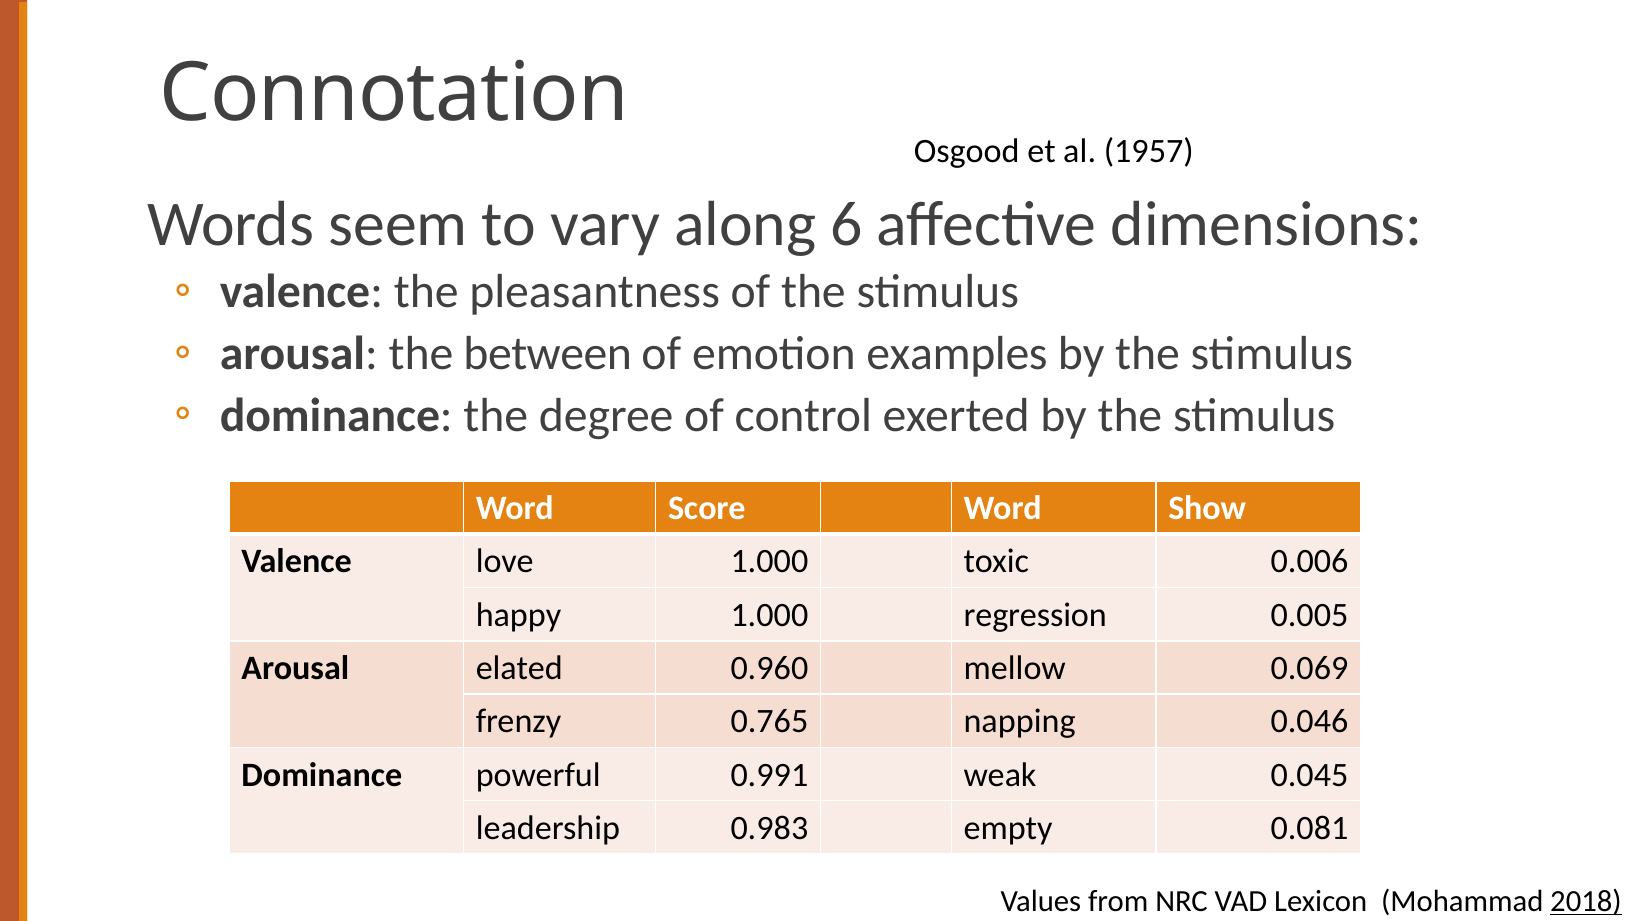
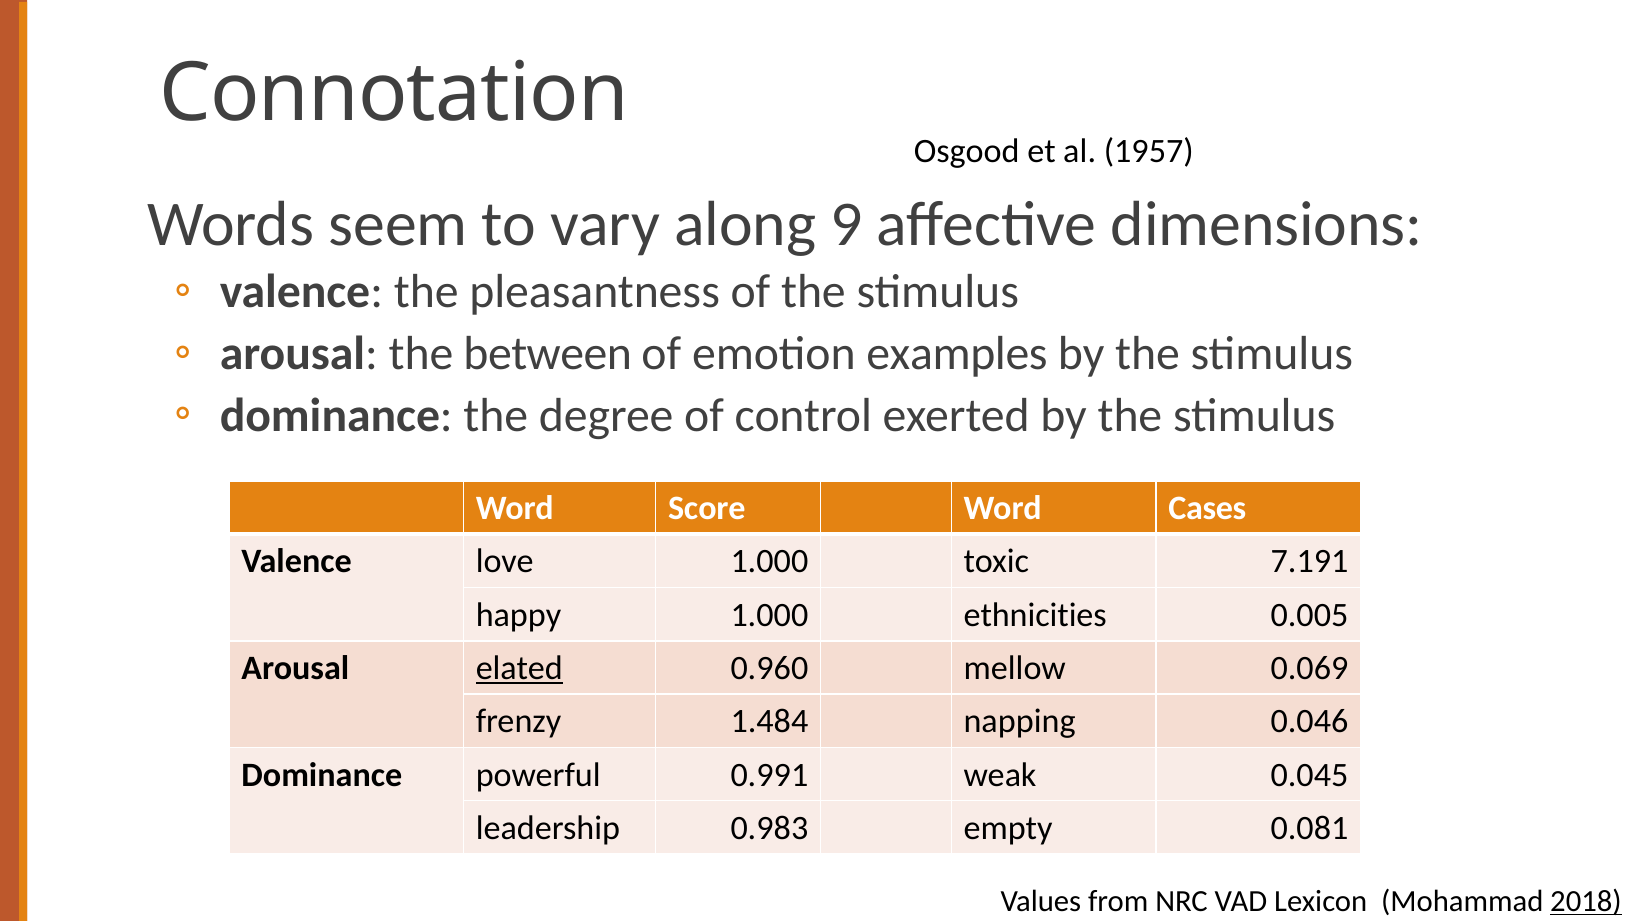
6: 6 -> 9 (847, 224)
Show: Show -> Cases (1207, 508)
0.006: 0.006 -> 7.191 (1310, 562)
regression: regression -> ethnicities (1035, 615)
elated underline: none -> present (519, 668)
0.765: 0.765 -> 1.484 (769, 721)
